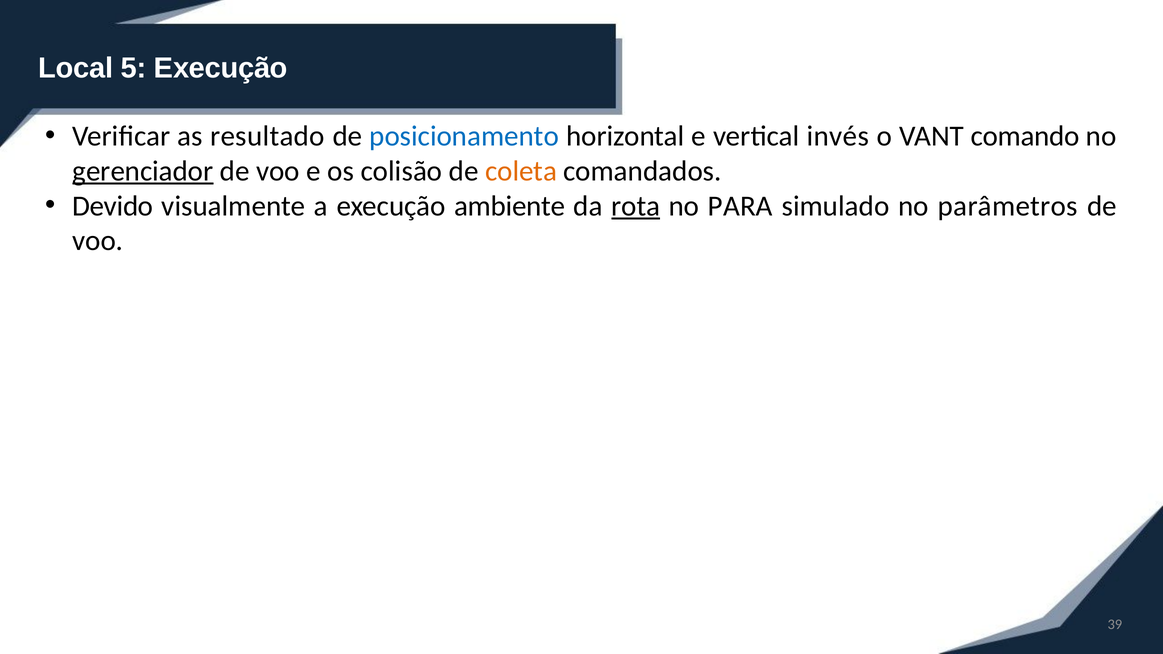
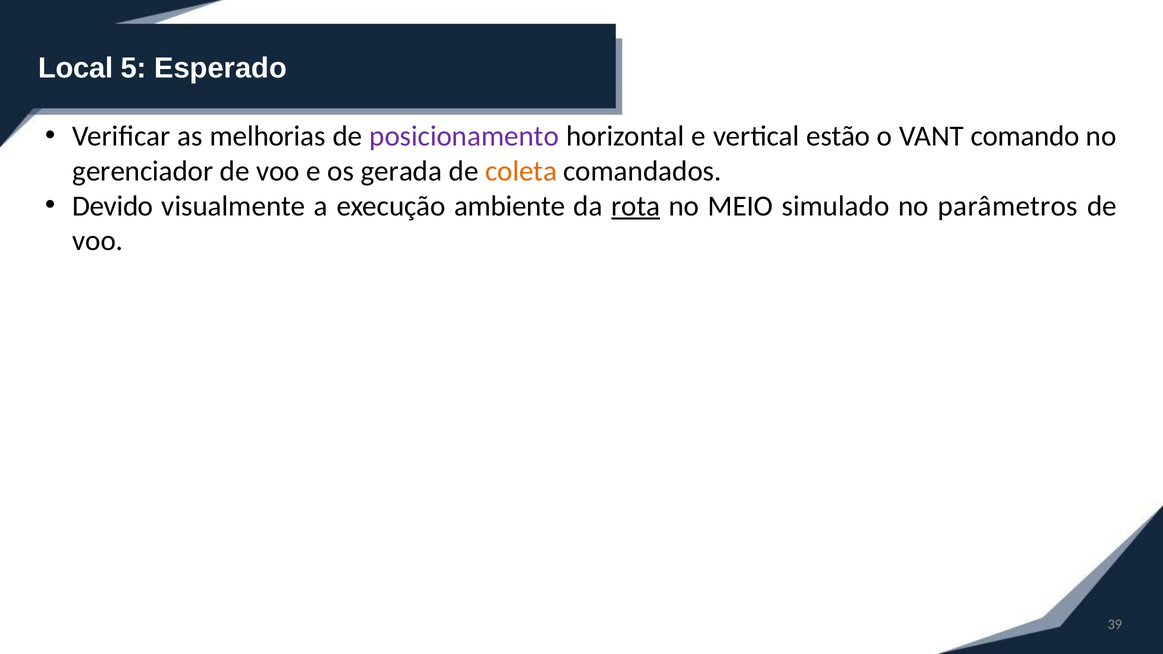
5 Execução: Execução -> Esperado (221, 68)
resultado: resultado -> melhorias (268, 136)
posicionamento colour: blue -> purple (464, 136)
invés: invés -> estão (838, 136)
gerenciador underline: present -> none (143, 171)
colisão: colisão -> gerada (401, 171)
PARA: PARA -> MEIO (740, 206)
